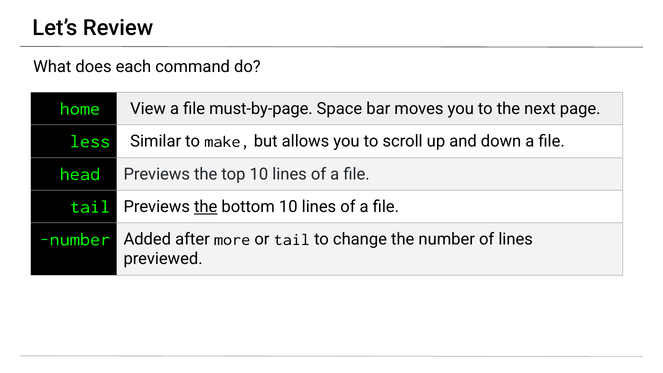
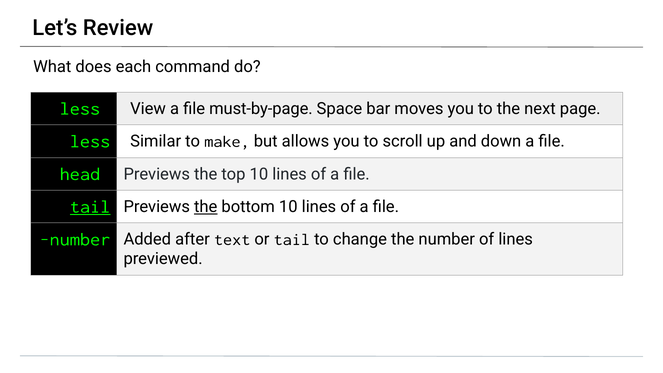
home: home -> less (80, 109)
tail underline: none -> present (90, 207)
more: more -> text (232, 239)
